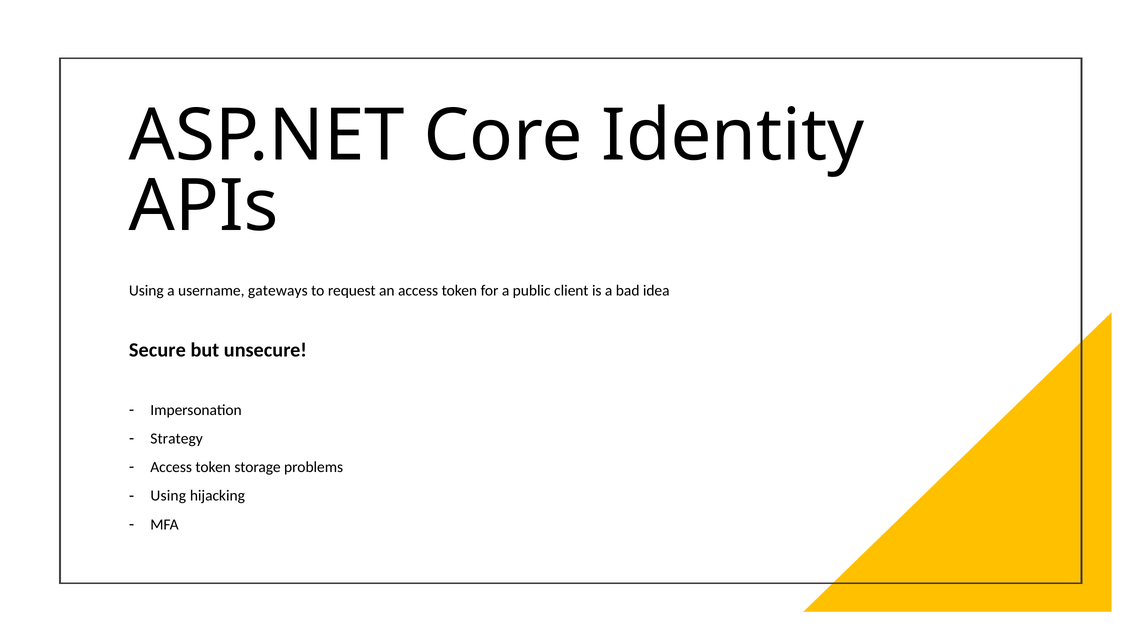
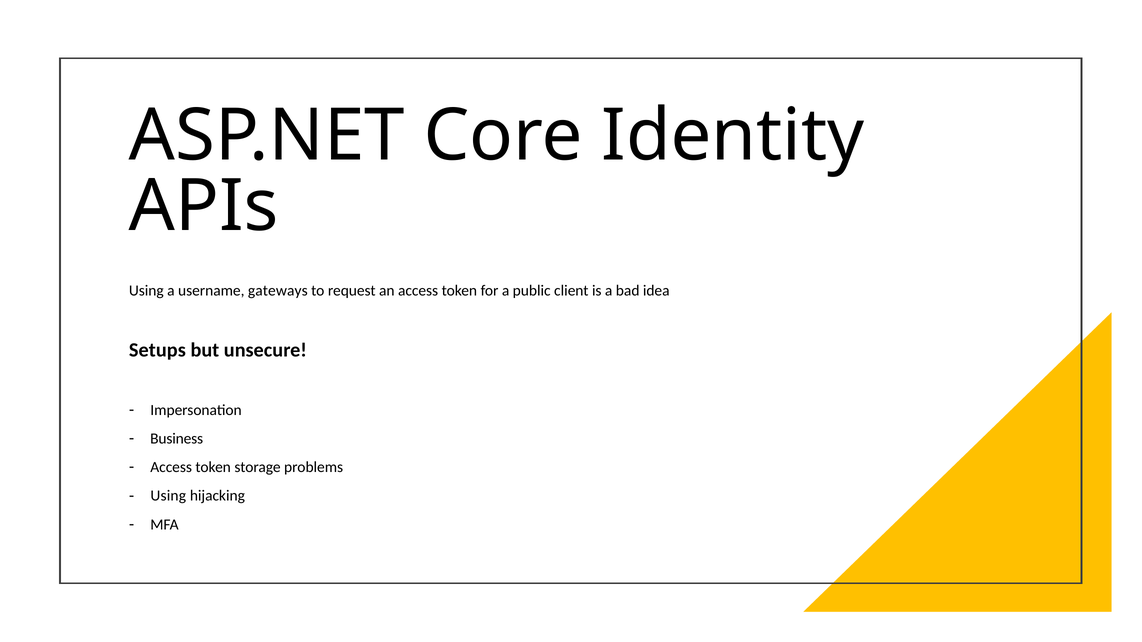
Secure: Secure -> Setups (157, 350)
Strategy: Strategy -> Business (177, 439)
